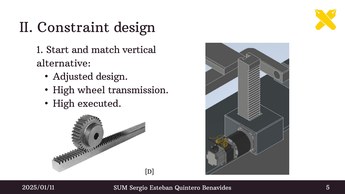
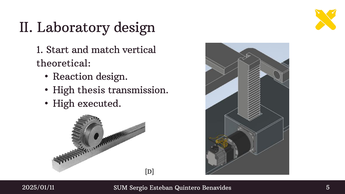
Constraint: Constraint -> Laboratory (73, 28)
alternative: alternative -> theoretical (64, 63)
Adjusted: Adjusted -> Reaction (73, 77)
wheel: wheel -> thesis (91, 90)
